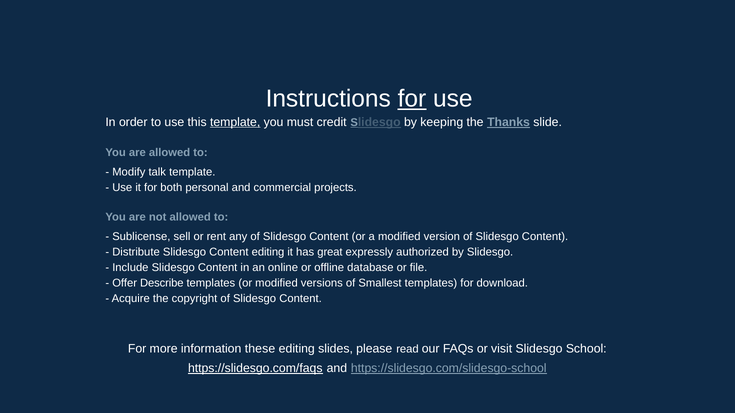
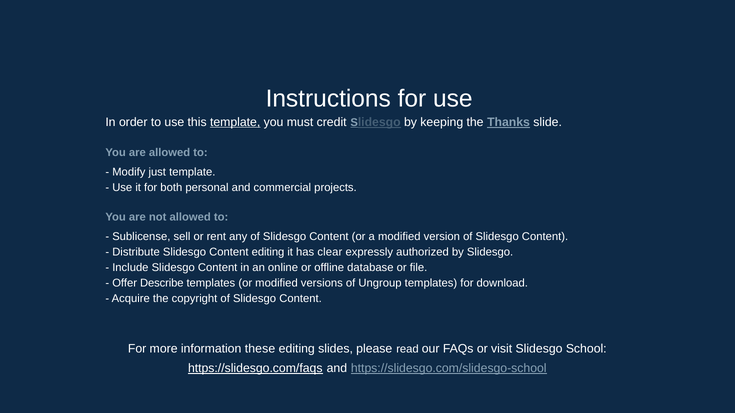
for underline: present -> none (412, 99)
talk: talk -> just (157, 172)
great: great -> clear (330, 252)
Smallest: Smallest -> Ungroup (380, 283)
